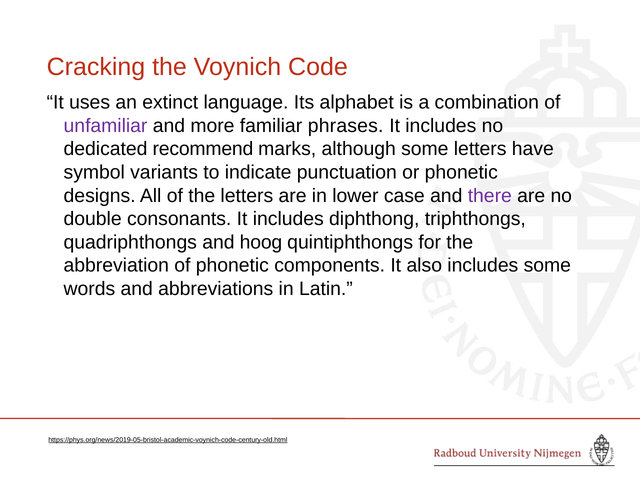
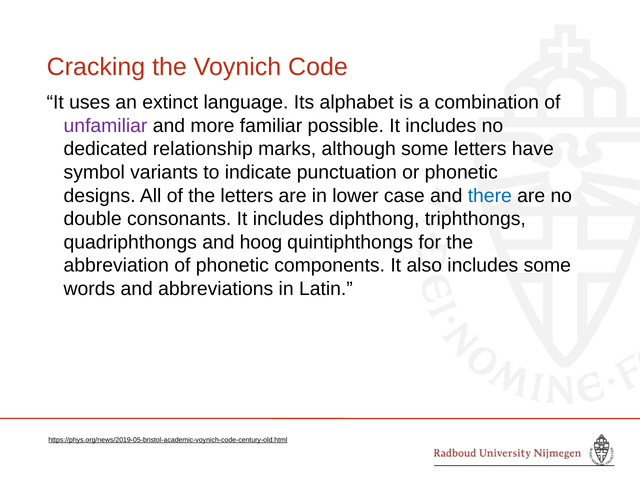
phrases: phrases -> possible (346, 126)
recommend: recommend -> relationship (203, 149)
there colour: purple -> blue (490, 195)
